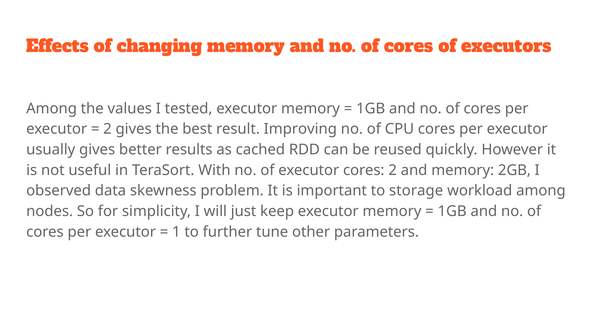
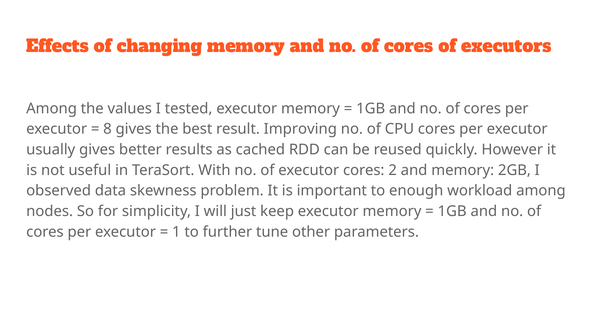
2: 2 -> 8 (107, 129)
storage: storage -> enough (416, 191)
